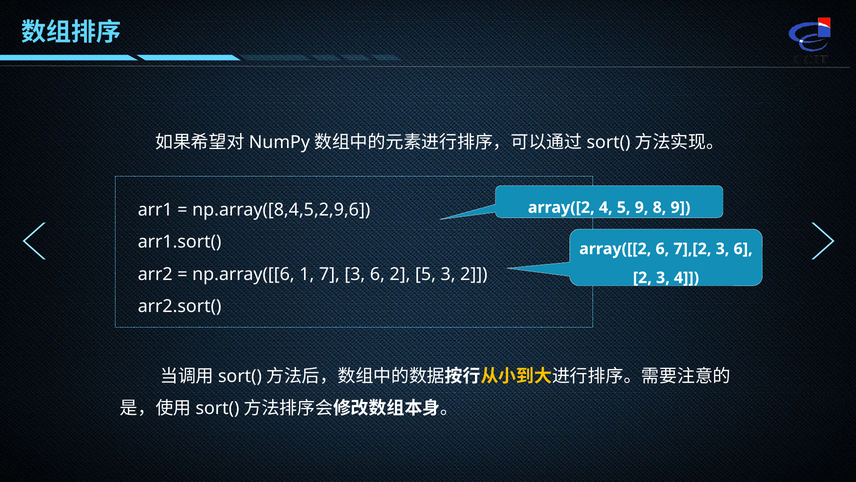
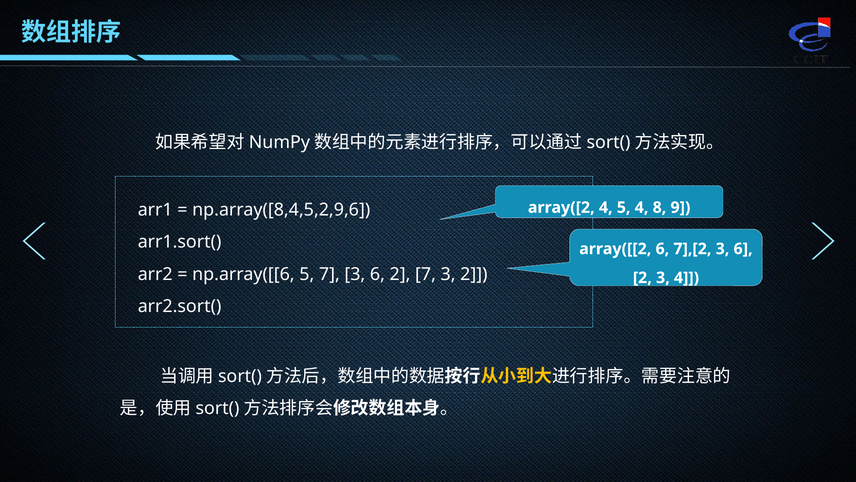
5 9: 9 -> 4 (642, 207)
np.array([[6 1: 1 -> 5 (307, 274)
2 5: 5 -> 7 (426, 274)
